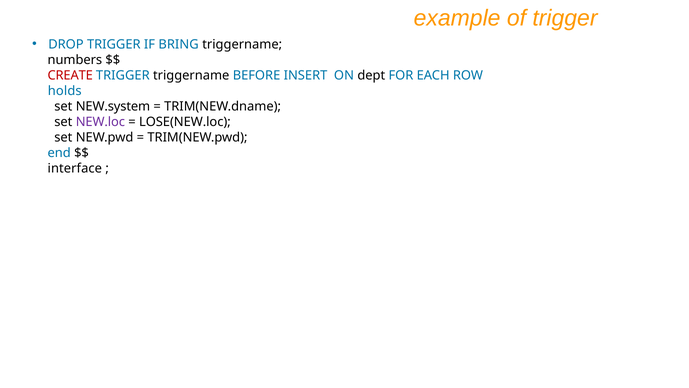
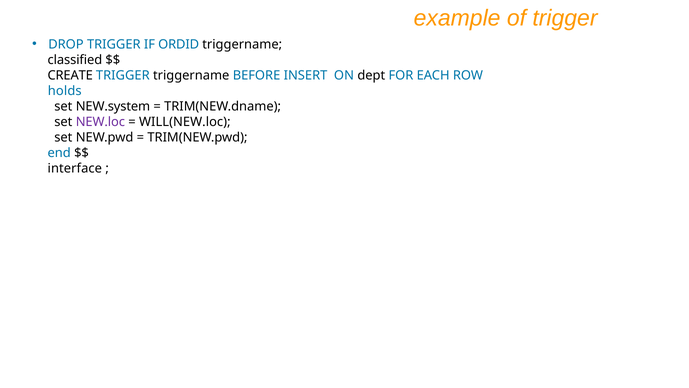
BRING: BRING -> ORDID (179, 44)
numbers: numbers -> classified (75, 60)
CREATE colour: red -> black (70, 75)
LOSE(NEW.loc: LOSE(NEW.loc -> WILL(NEW.loc (185, 122)
